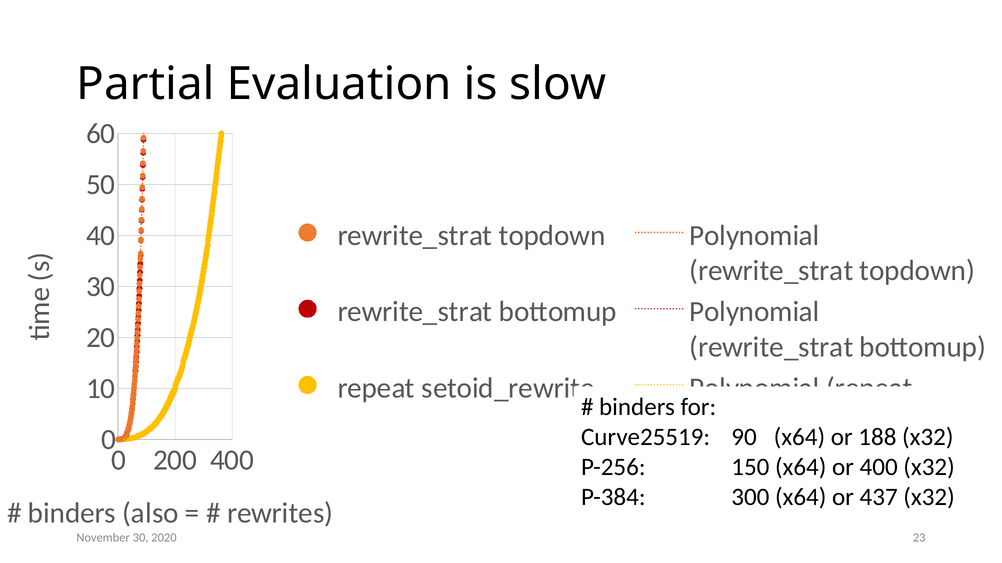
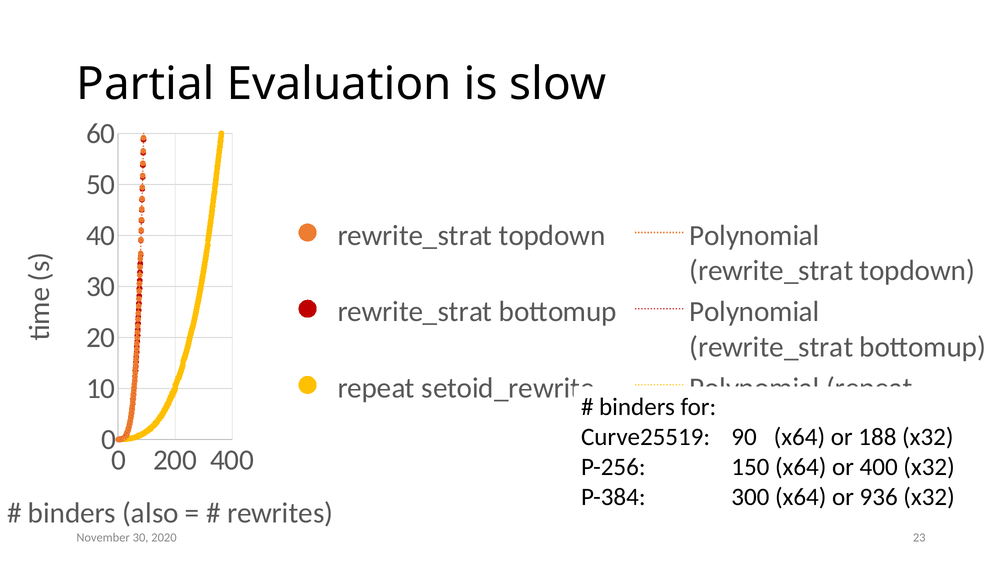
437: 437 -> 936 (879, 498)
